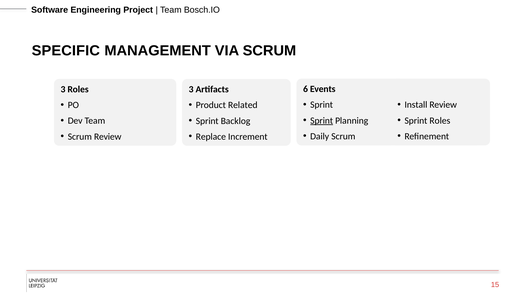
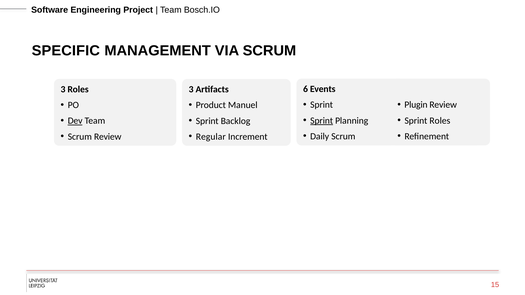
Install: Install -> Plugin (416, 105)
Related: Related -> Manuel (243, 105)
Dev underline: none -> present (75, 121)
Replace: Replace -> Regular (211, 137)
